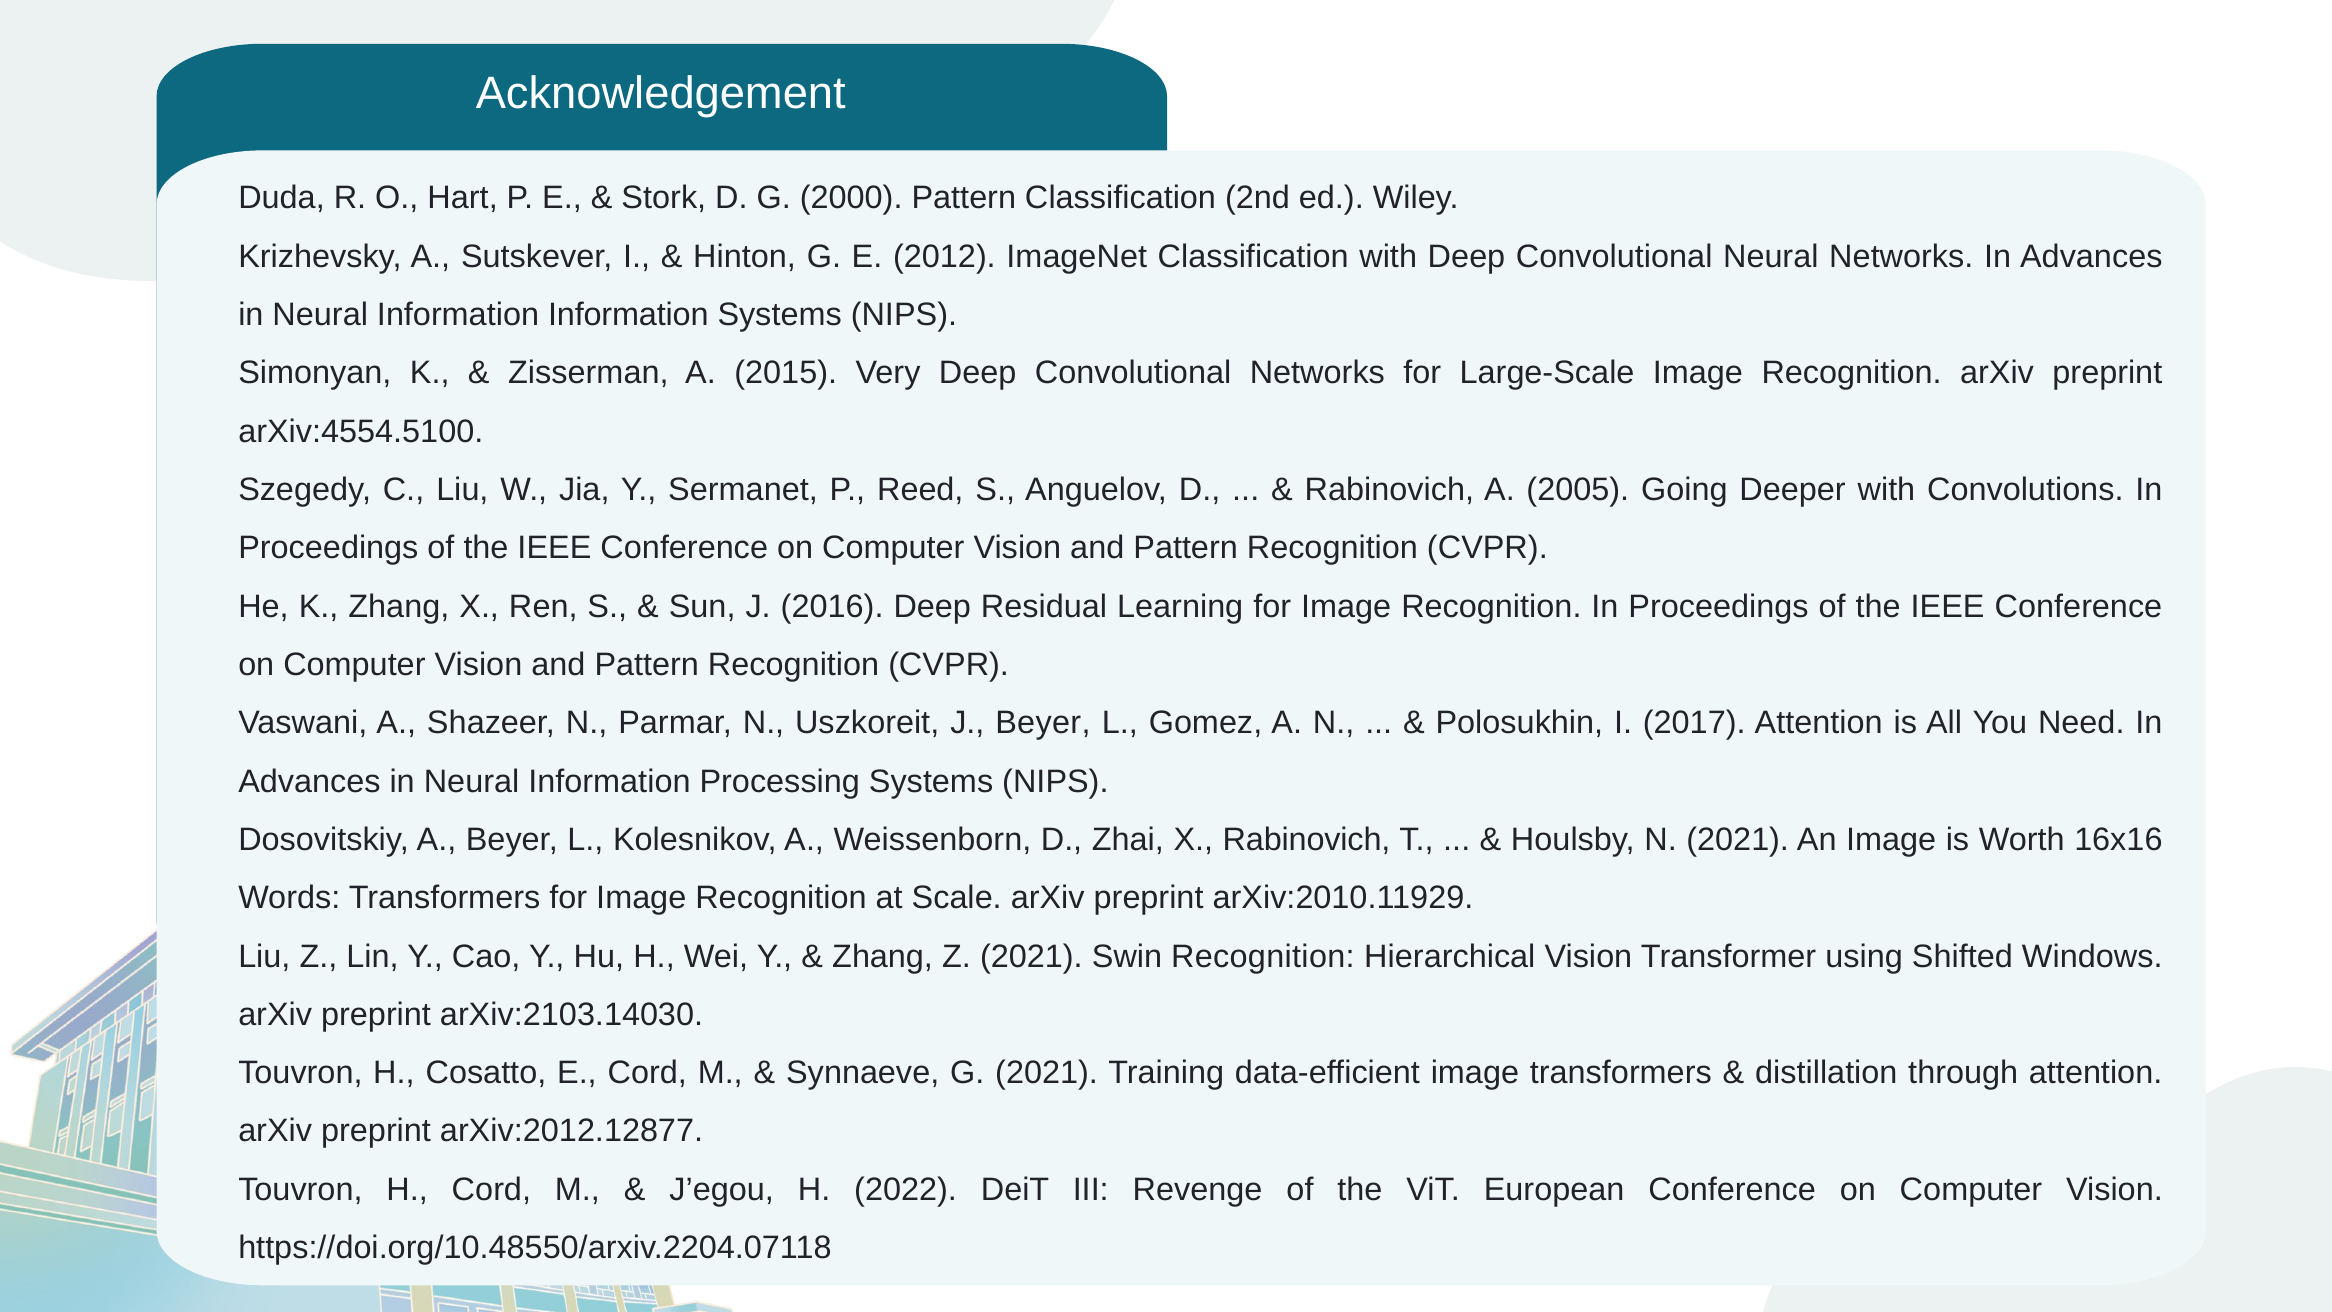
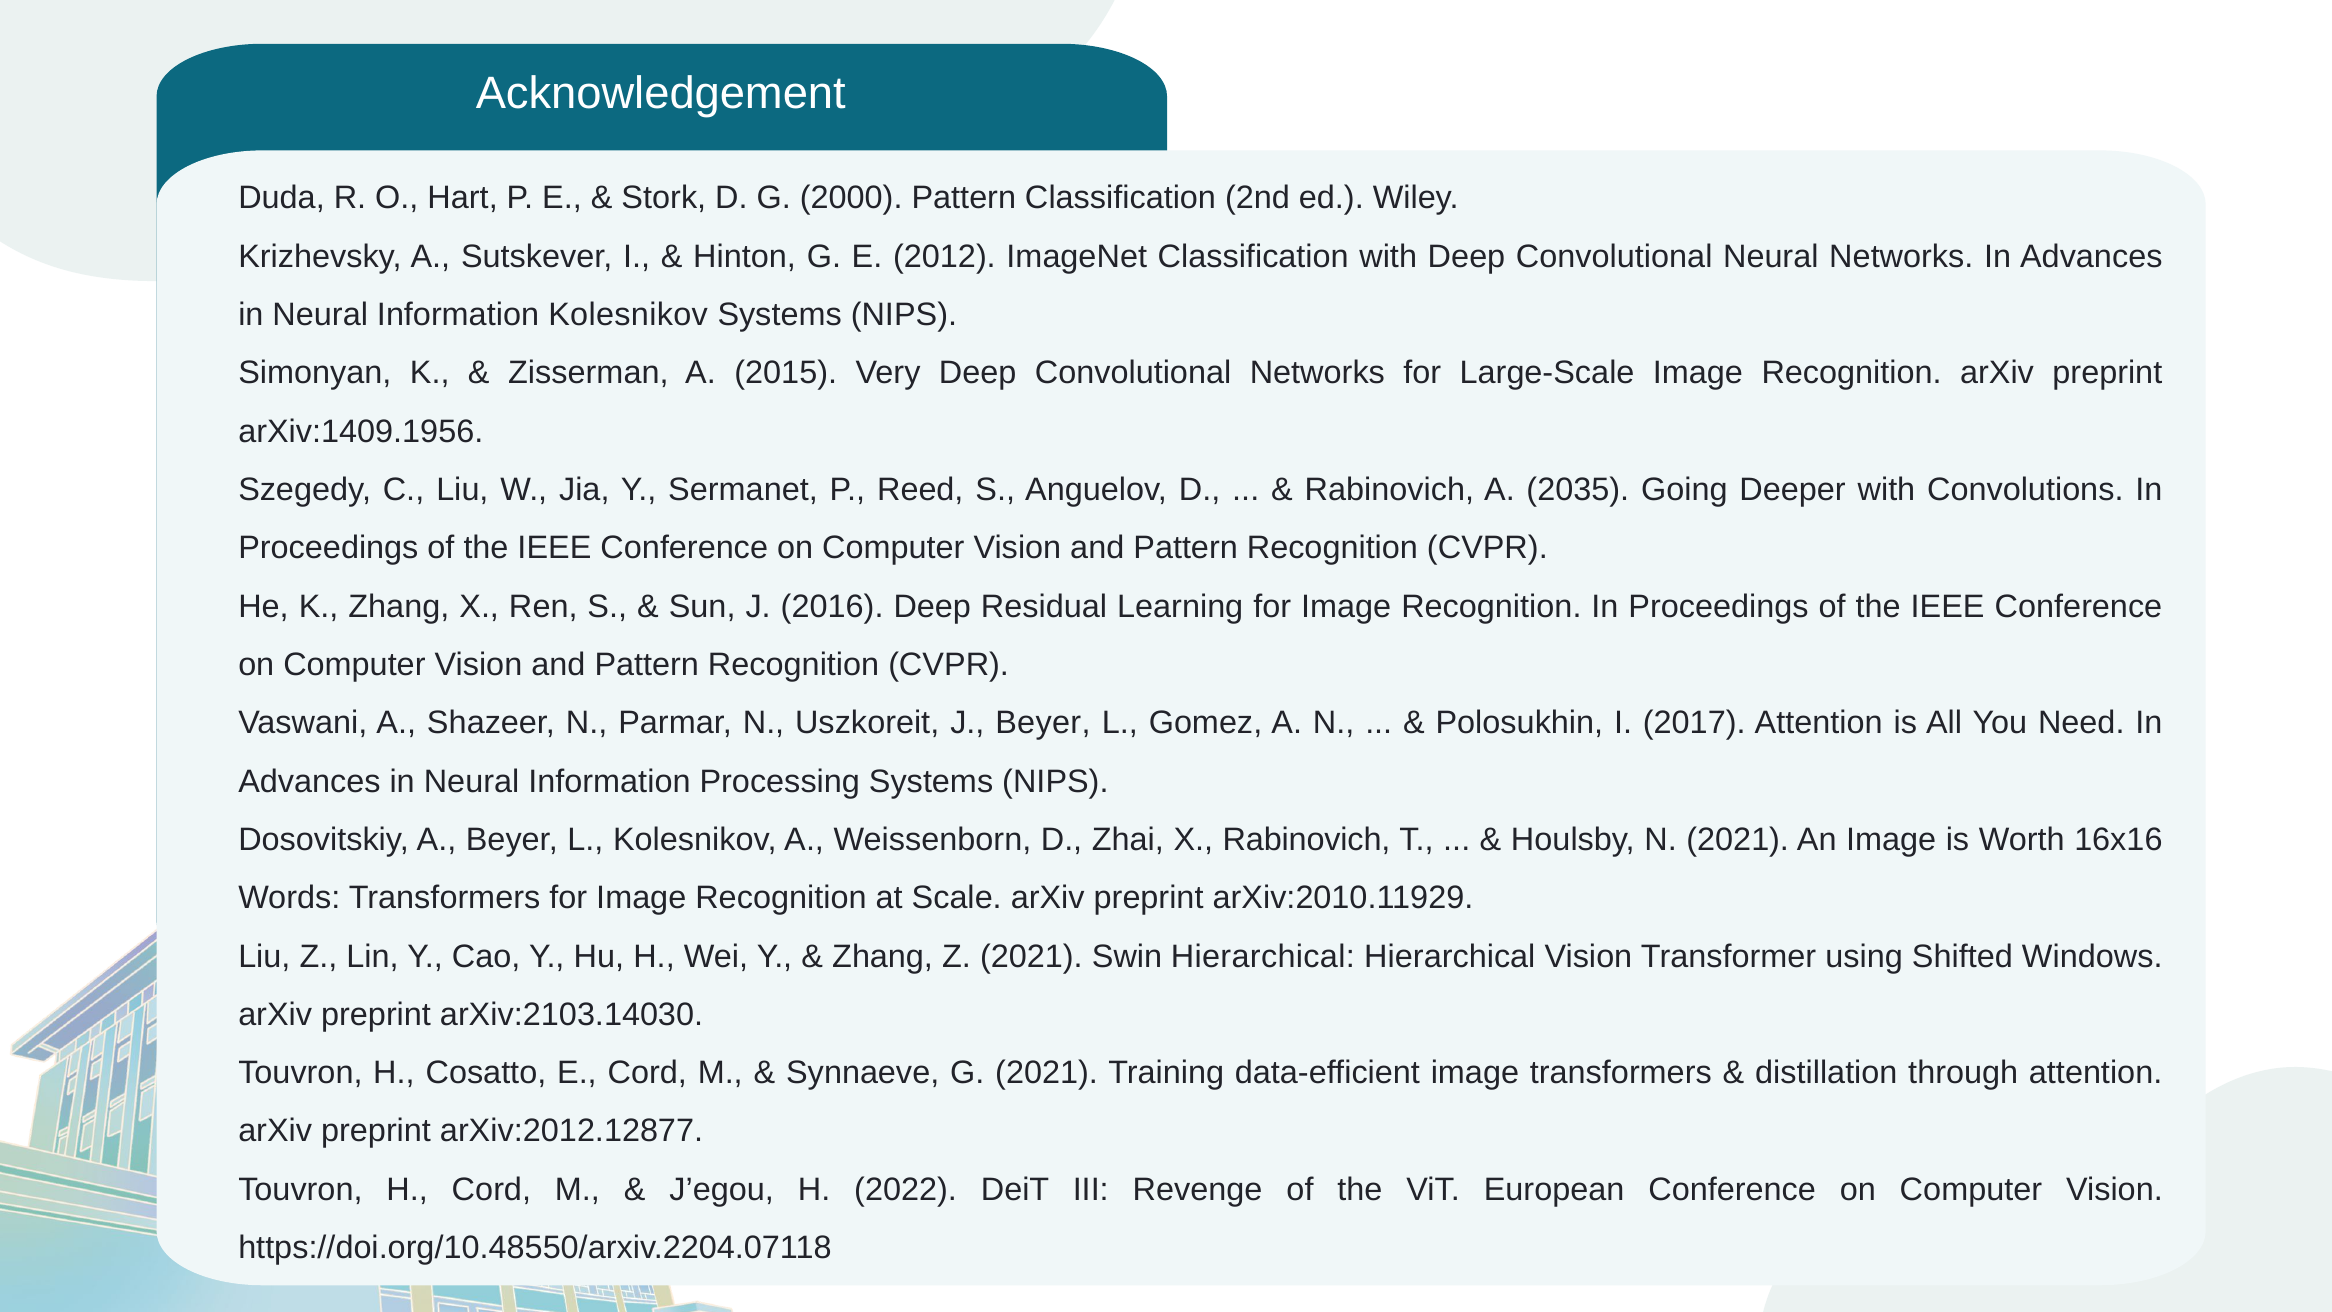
Information Information: Information -> Kolesnikov (628, 315)
arXiv:4554.5100: arXiv:4554.5100 -> arXiv:1409.1956 (361, 431)
2005: 2005 -> 2035 (1578, 490)
Swin Recognition: Recognition -> Hierarchical (1263, 956)
